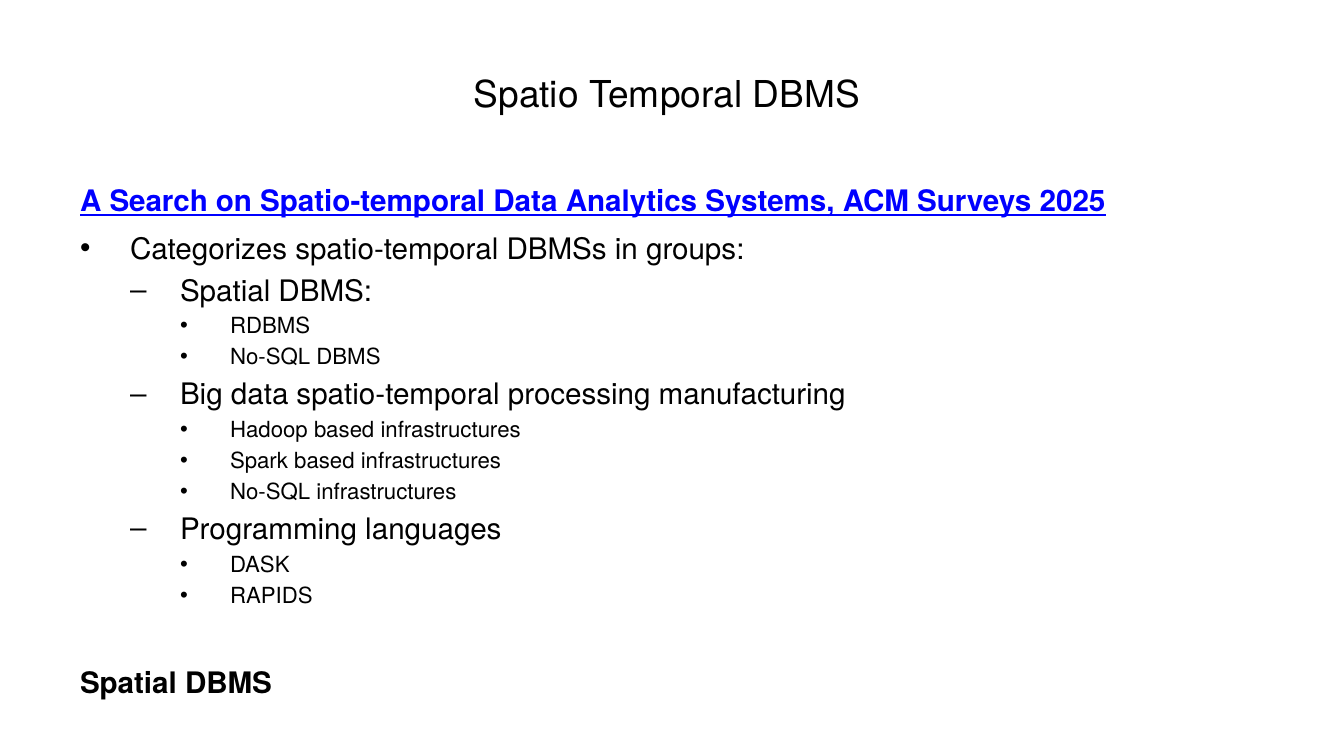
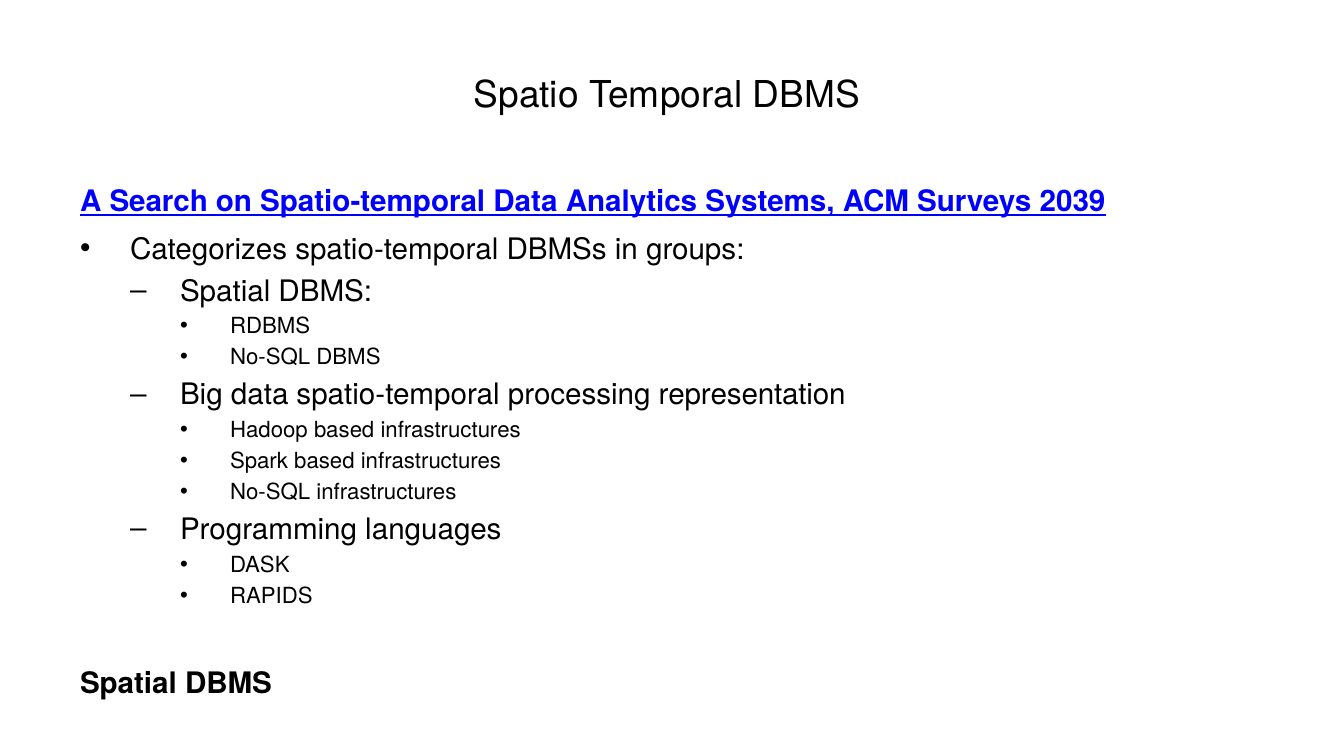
2025: 2025 -> 2039 (1073, 202)
manufacturing: manufacturing -> representation (752, 395)
